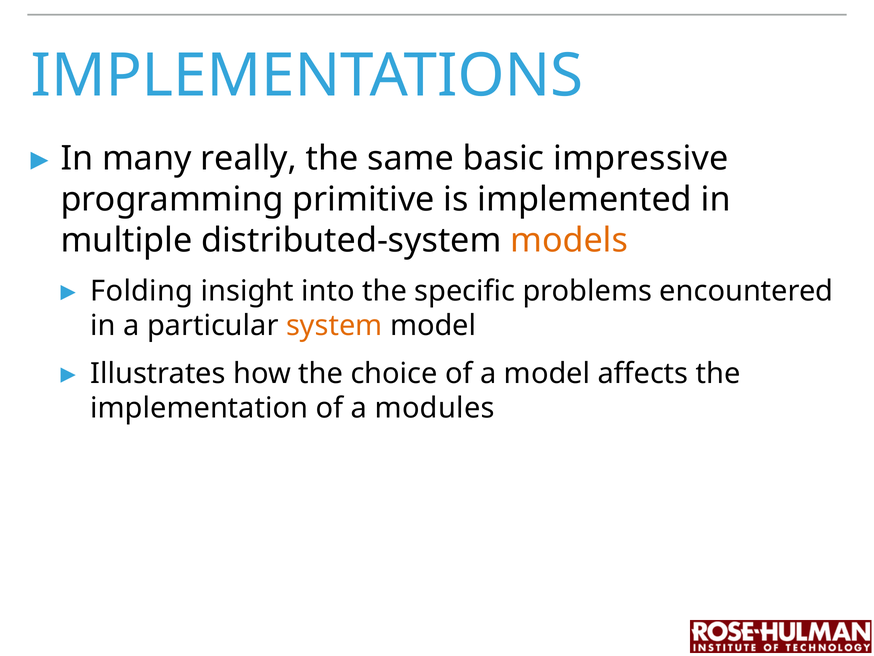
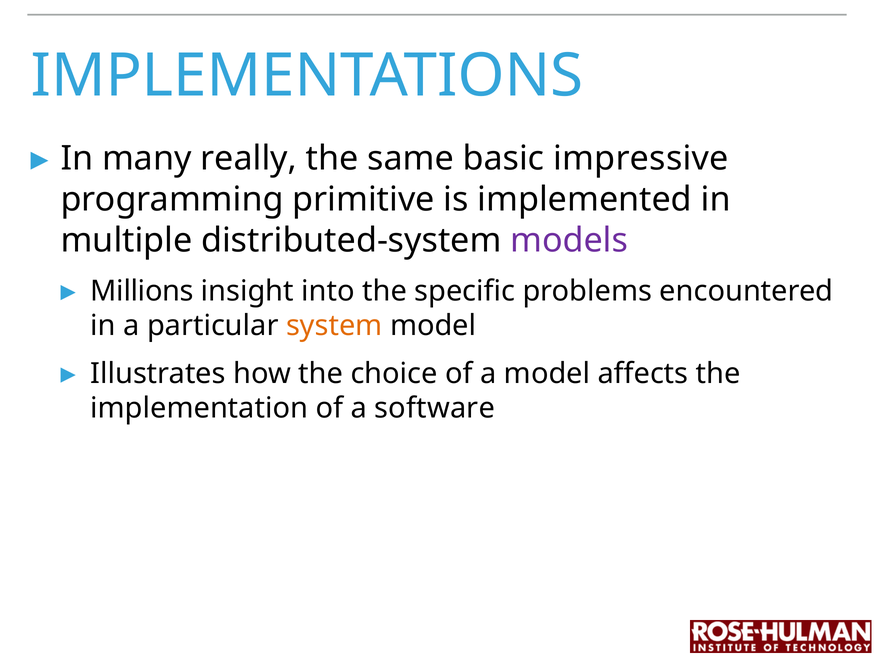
models colour: orange -> purple (569, 241)
Folding: Folding -> Millions (142, 291)
modules: modules -> software (435, 408)
